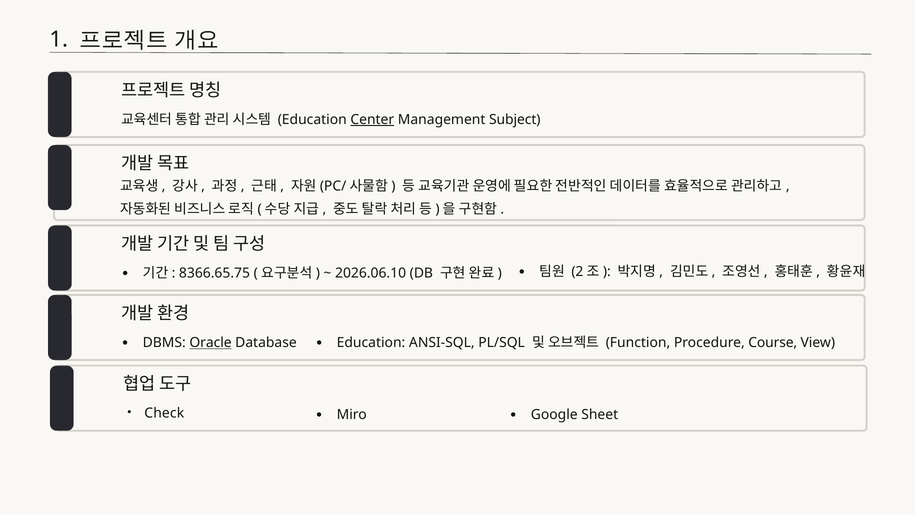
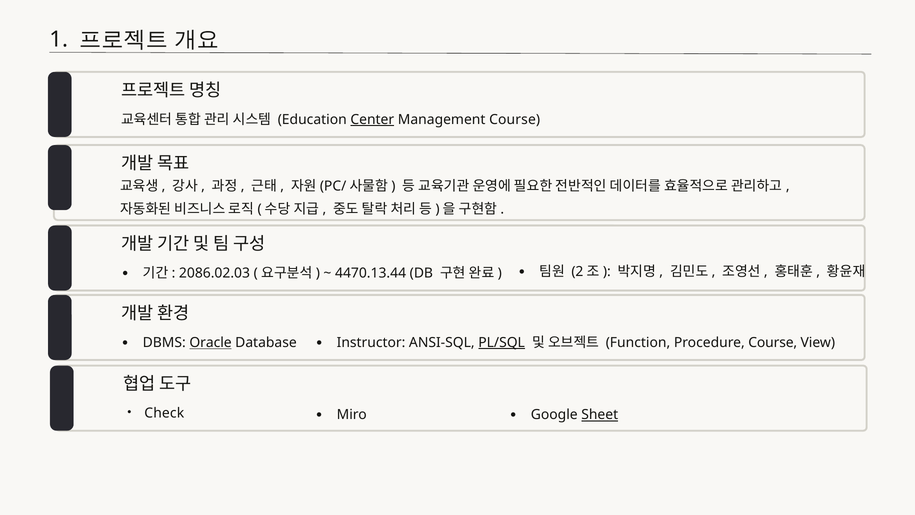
Management Subject: Subject -> Course (515, 120)
8366.65.75: 8366.65.75 -> 2086.02.03 (214, 273)
2026.06.10: 2026.06.10 -> 4470.13.44 (371, 273)
Education: Education -> Instructor (371, 342)
PL/SQL underline: none -> present (502, 342)
Sheet underline: none -> present (600, 415)
